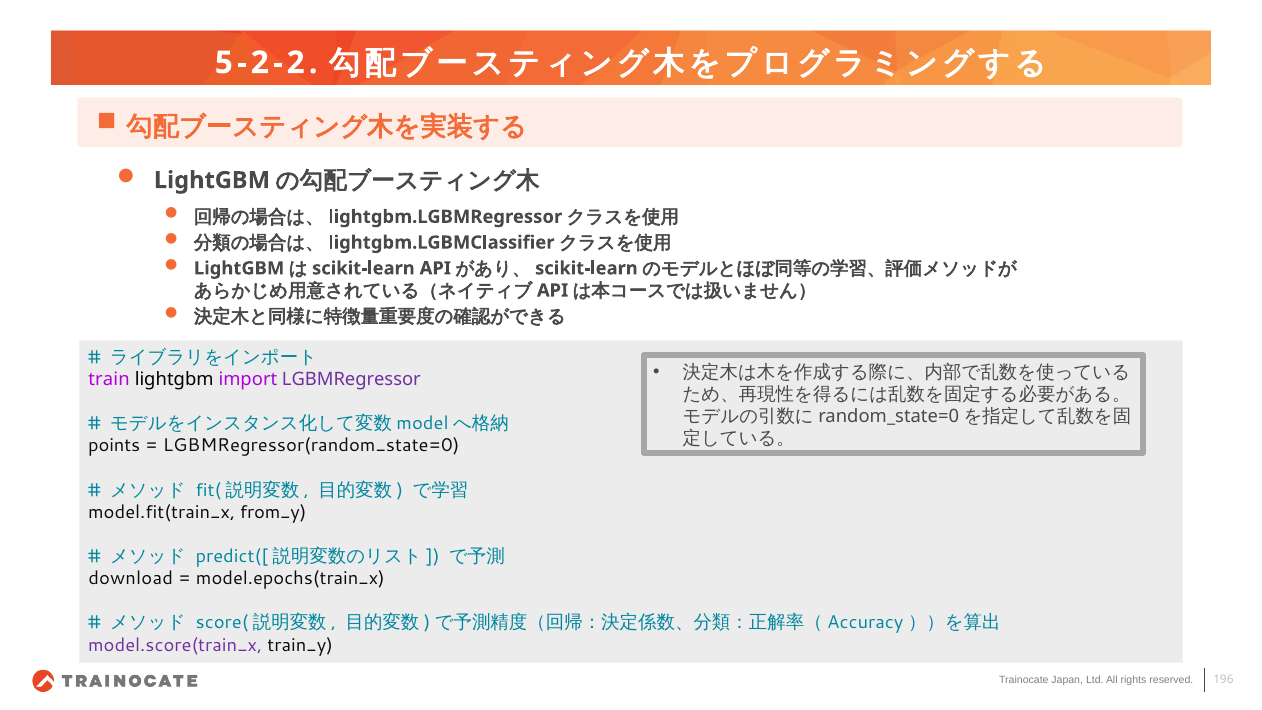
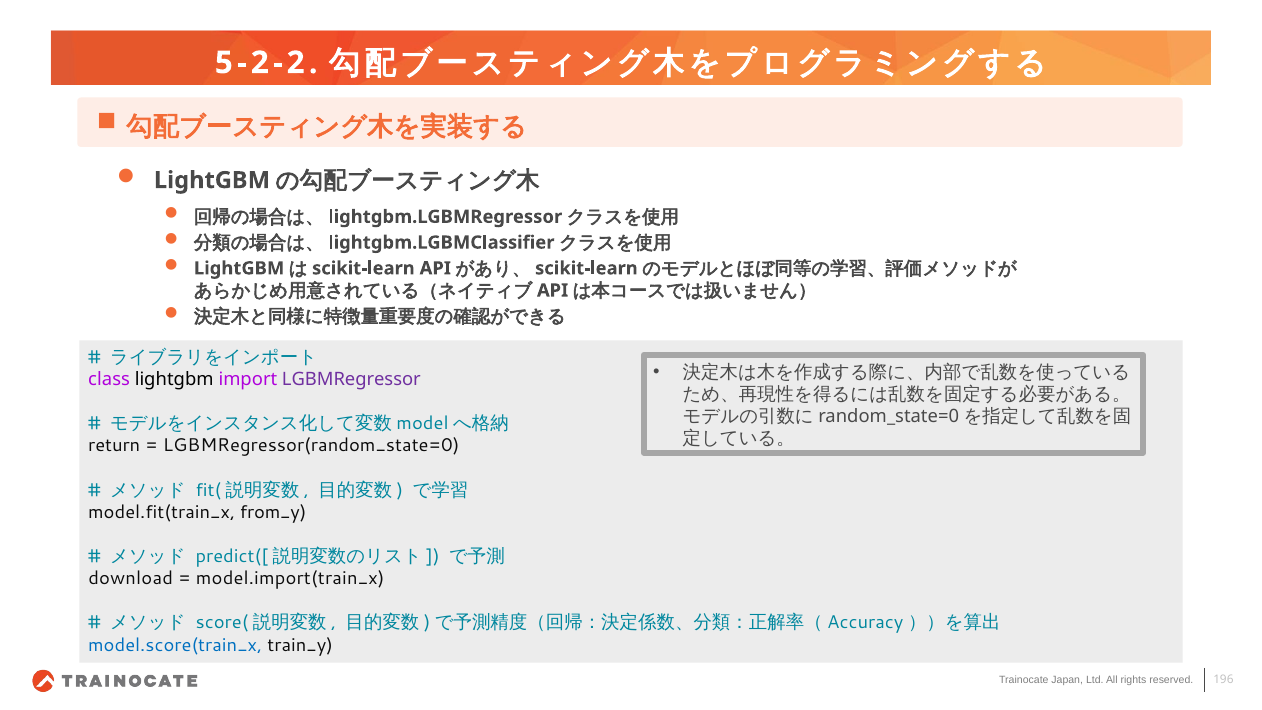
train: train -> class (109, 379)
points: points -> return (114, 446)
model.epochs(train_x: model.epochs(train_x -> model.import(train_x (290, 578)
model.score(train_x colour: purple -> blue (175, 645)
